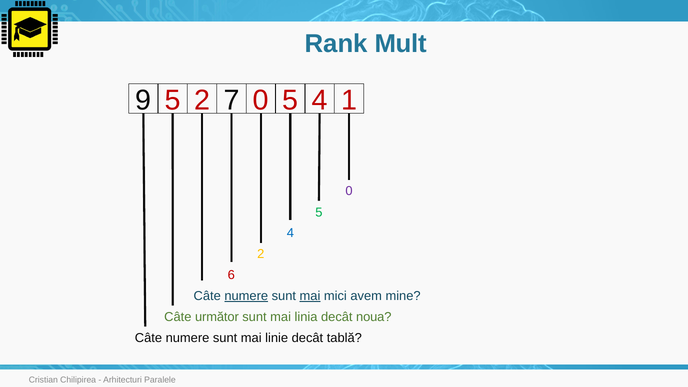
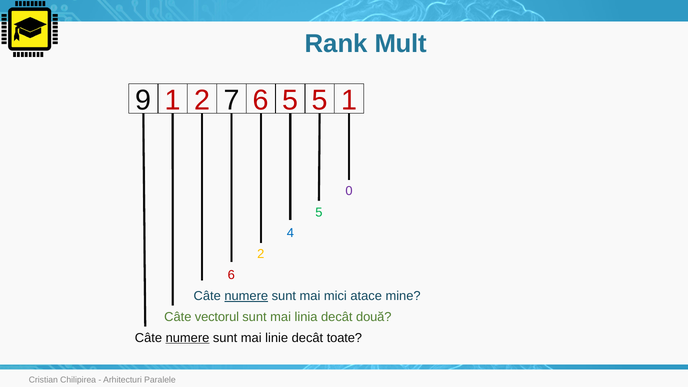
9 5: 5 -> 1 (173, 101)
7 0: 0 -> 6 (261, 101)
5 4: 4 -> 5 (320, 101)
mai underline: present -> none (310, 296)
avem: avem -> atace (366, 296)
următor: următor -> vectorul (217, 317)
noua: noua -> două (374, 317)
numere underline: none -> present (187, 338)
tablă: tablă -> toate (344, 338)
